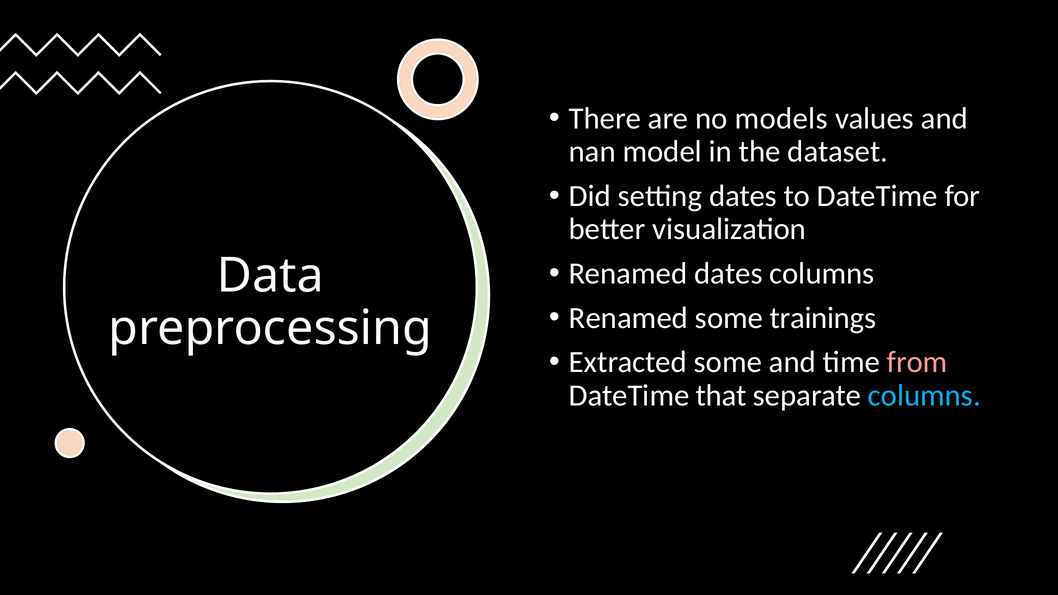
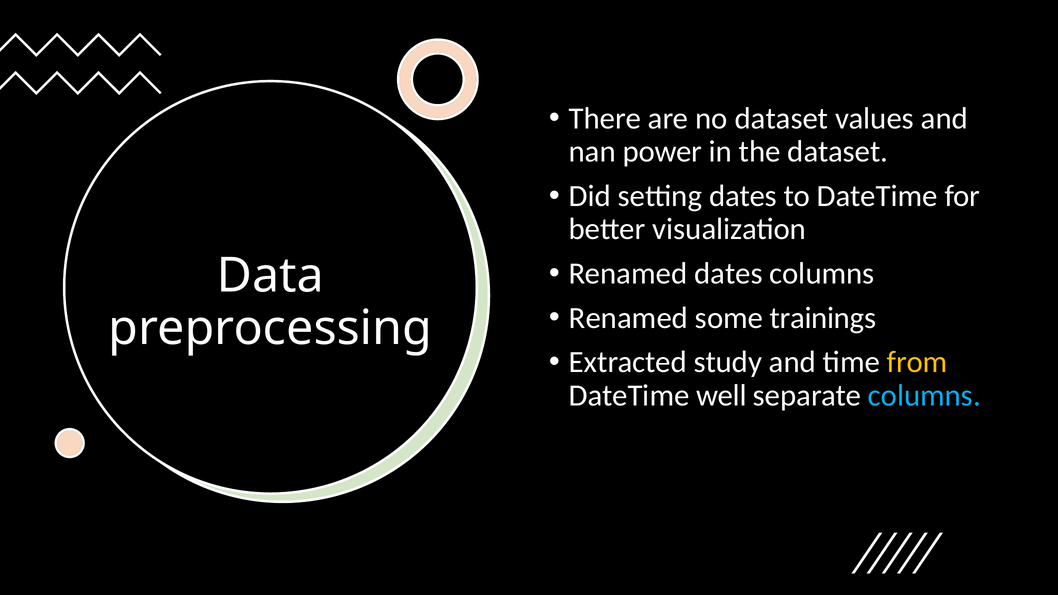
no models: models -> dataset (781, 119)
model: model -> power (662, 152)
Extracted some: some -> study (728, 362)
from colour: pink -> yellow (917, 362)
that: that -> well (721, 396)
